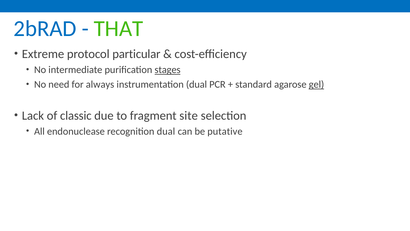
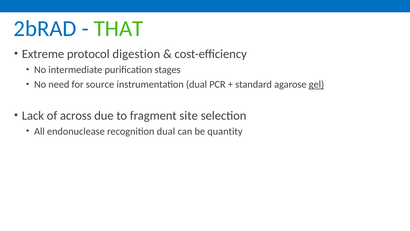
particular: particular -> digestion (136, 54)
stages underline: present -> none (168, 70)
always: always -> source (100, 84)
classic: classic -> across (76, 115)
putative: putative -> quantity (225, 131)
